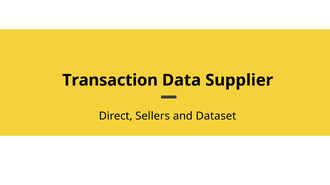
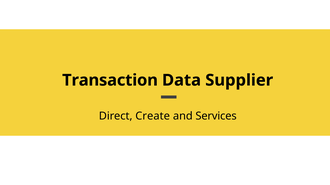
Sellers: Sellers -> Create (153, 116)
Dataset: Dataset -> Services (216, 116)
